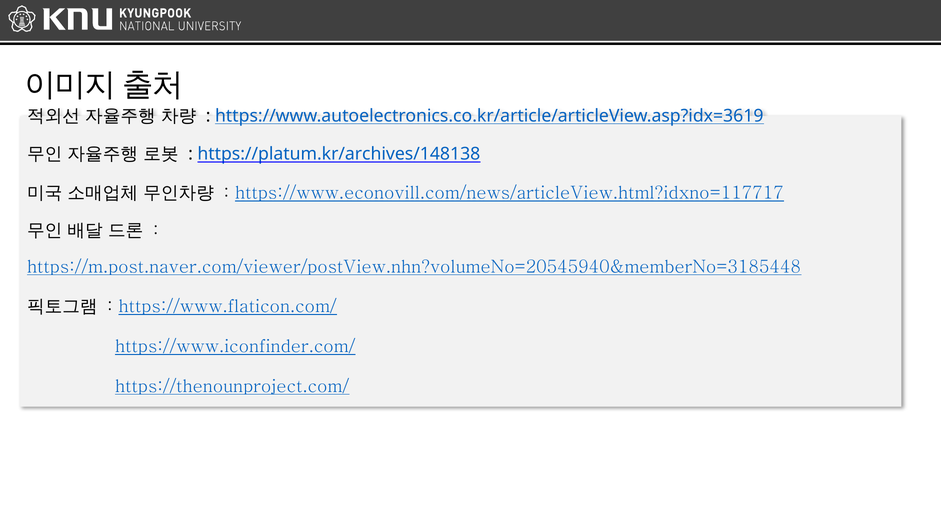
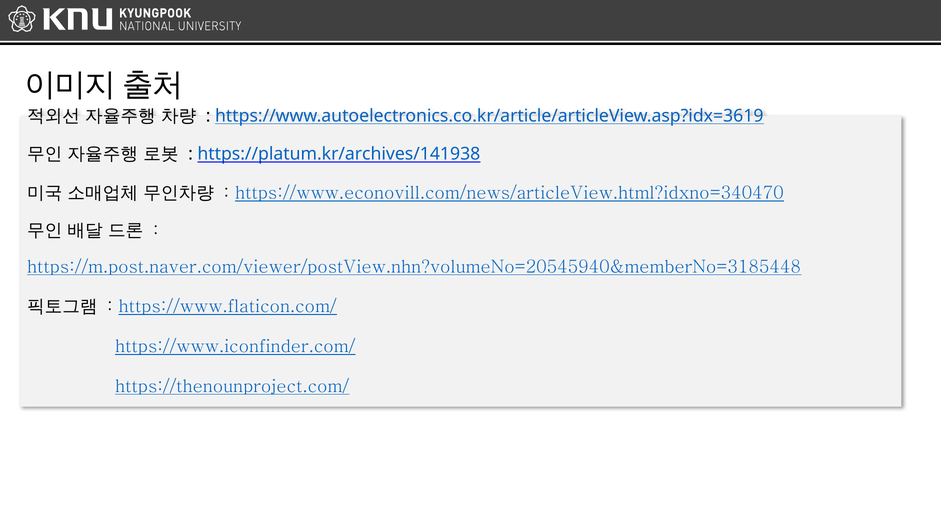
https://platum.kr/archives/148138: https://platum.kr/archives/148138 -> https://platum.kr/archives/141938 (339, 154)
https://www.econovill.com/news/articleView.html?idxno=117717: https://www.econovill.com/news/articleView.html?idxno=117717 -> https://www.econovill.com/news/articleView.html?idxno=340470 (509, 193)
